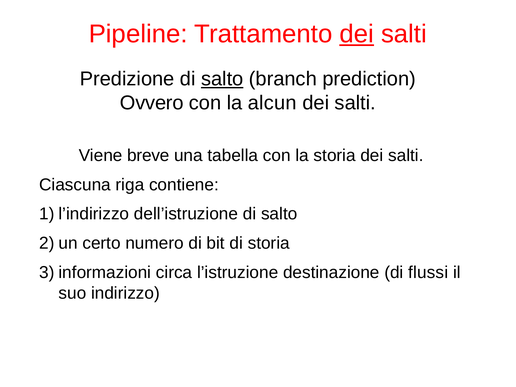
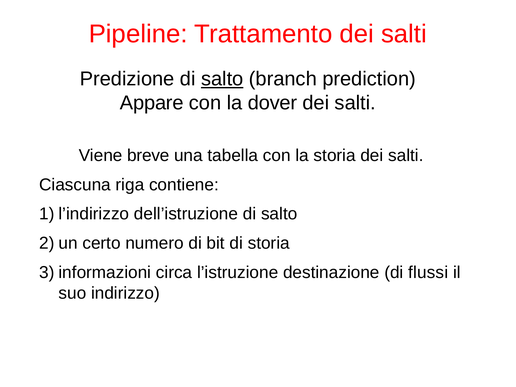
dei underline: present -> none (357, 34)
Ovvero: Ovvero -> Appare (152, 103)
alcun: alcun -> dover (272, 103)
